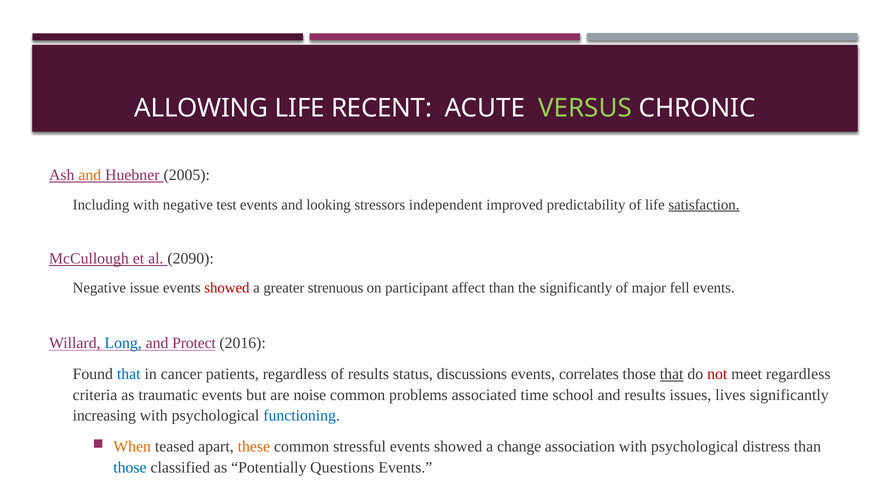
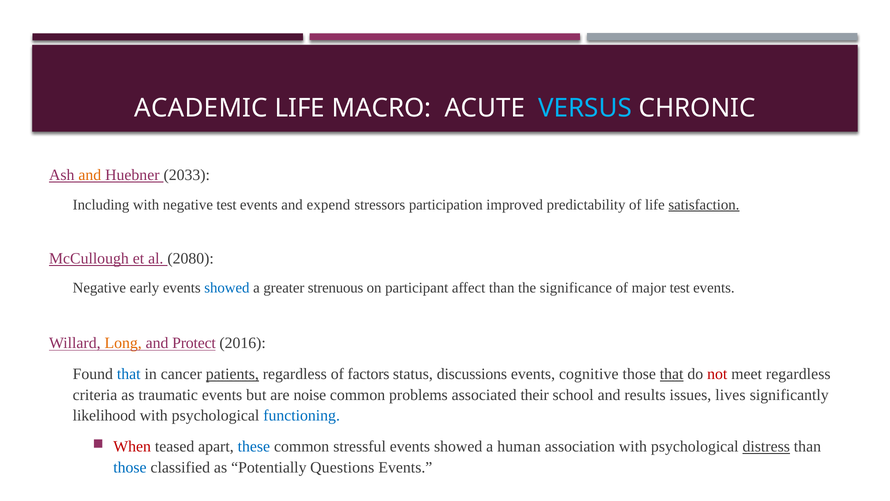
ALLOWING: ALLOWING -> ACADEMIC (201, 108)
RECENT: RECENT -> MACRO (381, 108)
VERSUS colour: light green -> light blue (585, 108)
2005: 2005 -> 2033 (187, 175)
looking: looking -> expend (328, 205)
independent: independent -> participation (446, 205)
2090: 2090 -> 2080 (191, 258)
issue: issue -> early (144, 288)
showed colour: red -> blue (227, 288)
the significantly: significantly -> significance (576, 288)
major fell: fell -> test (680, 288)
Long colour: blue -> orange (123, 343)
patients underline: none -> present (232, 374)
of results: results -> factors (369, 374)
correlates: correlates -> cognitive (589, 374)
time: time -> their (535, 395)
increasing: increasing -> likelihood (104, 415)
When colour: orange -> red (132, 446)
these colour: orange -> blue (254, 446)
change: change -> human (519, 446)
distress underline: none -> present (766, 446)
